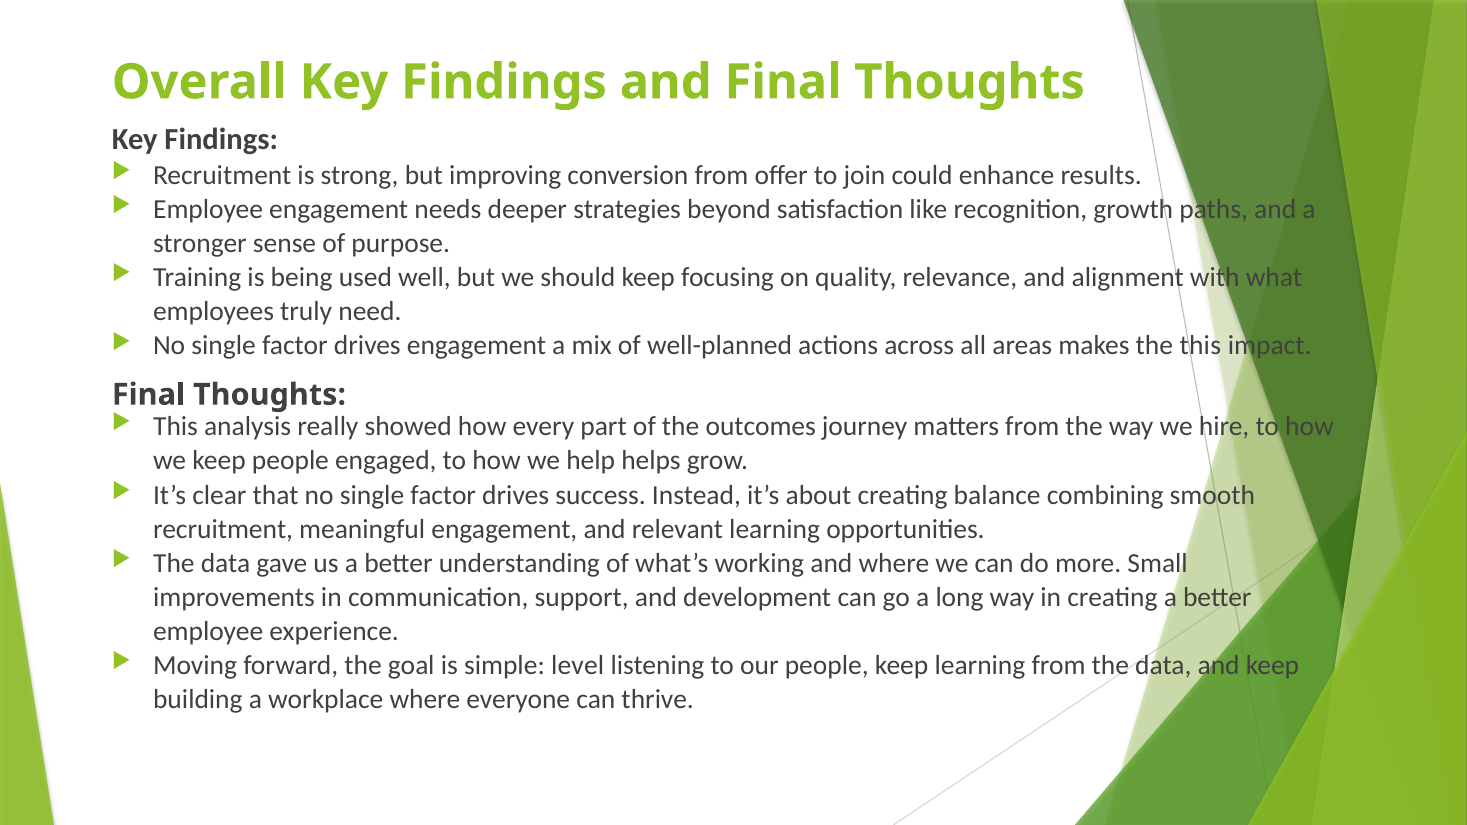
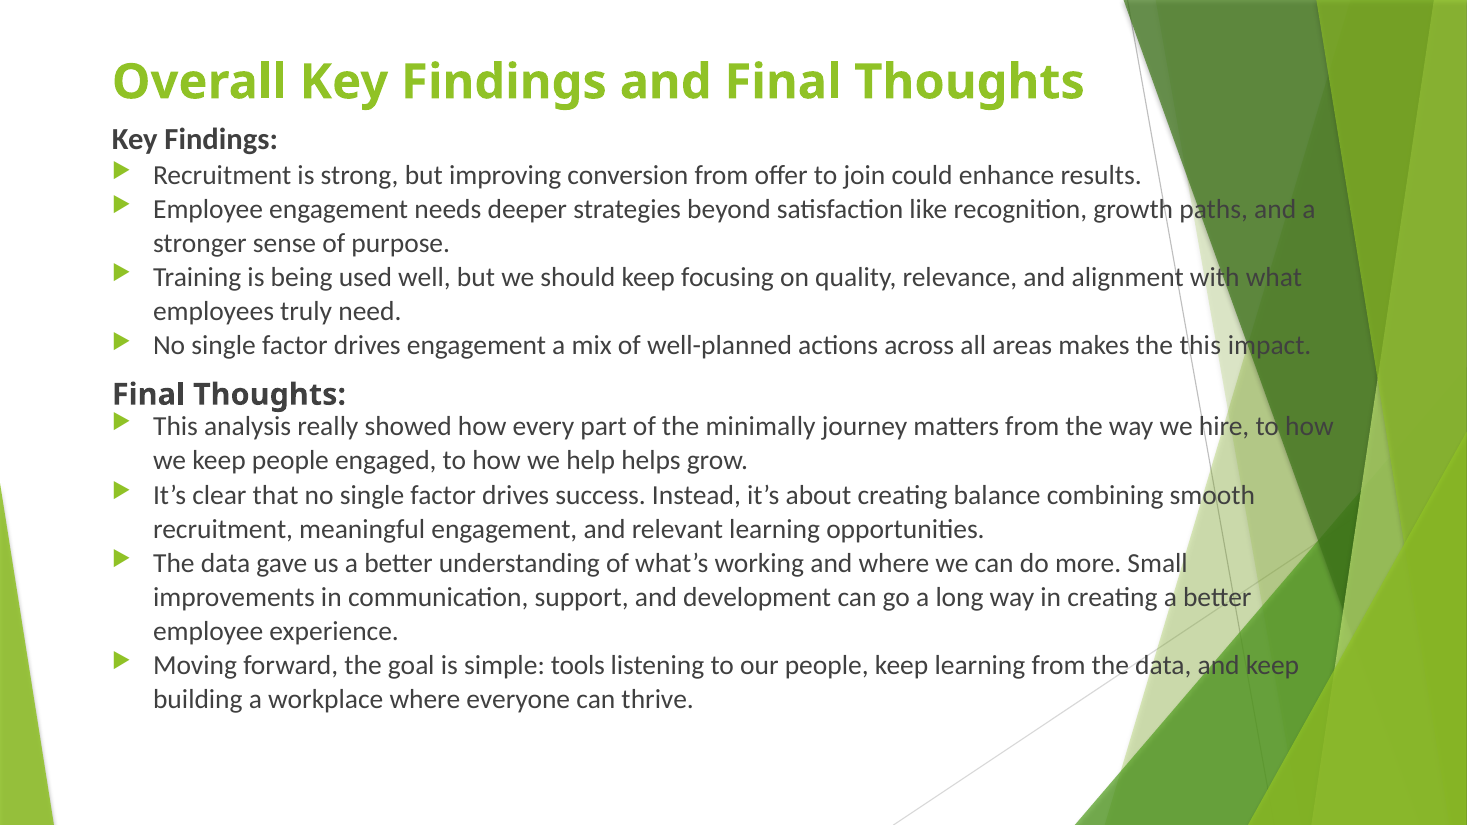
outcomes: outcomes -> minimally (761, 427)
level: level -> tools (578, 666)
